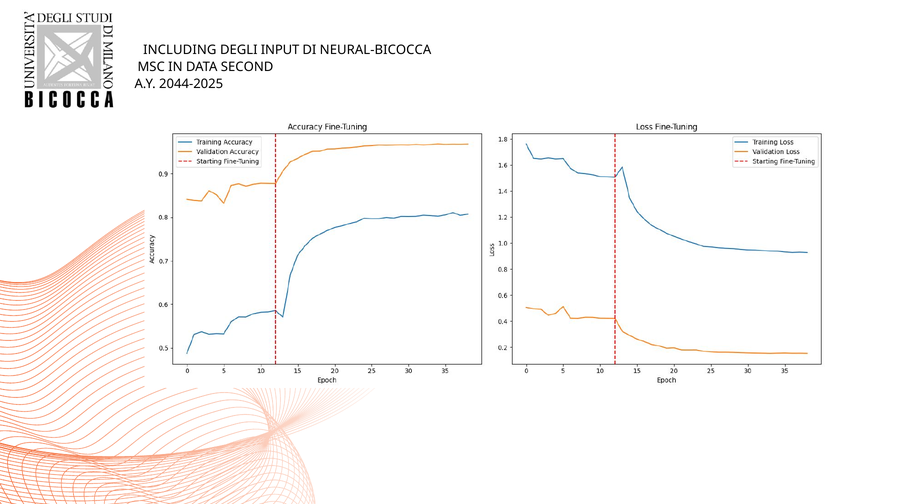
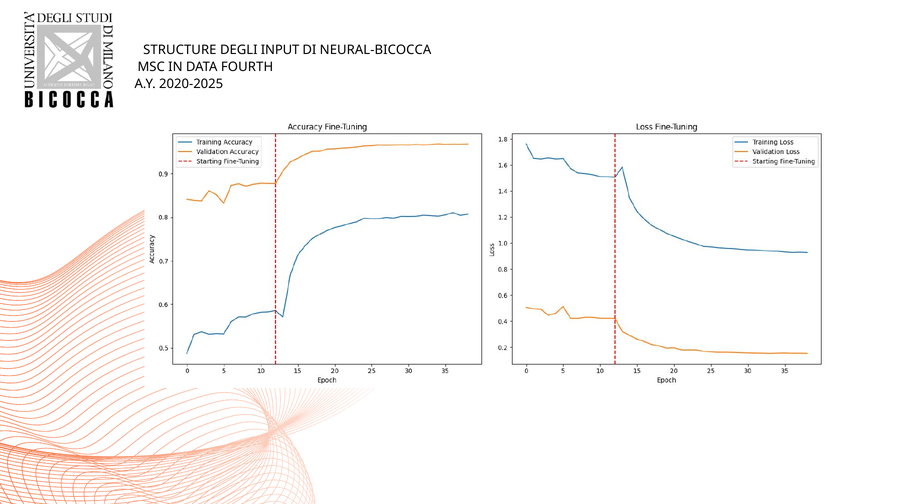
INCLUDING: INCLUDING -> STRUCTURE (180, 50)
SECOND: SECOND -> FOURTH (247, 67)
2044-2025: 2044-2025 -> 2020-2025 (191, 84)
